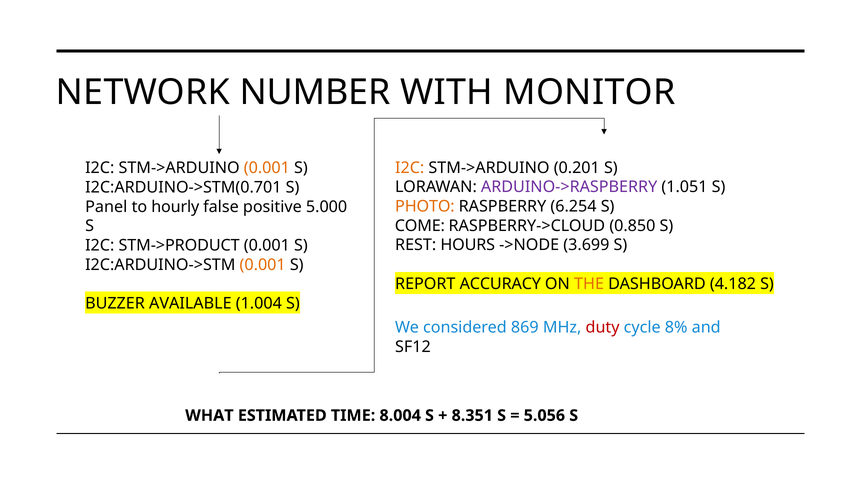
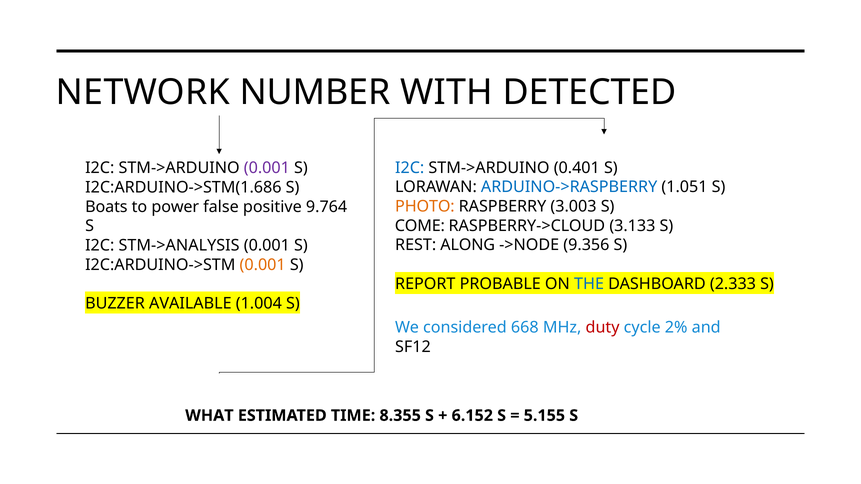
MONITOR: MONITOR -> DETECTED (590, 92)
I2C colour: orange -> blue (410, 168)
0.201: 0.201 -> 0.401 (577, 168)
0.001 colour: orange -> purple (267, 168)
ARDUINO->RASPBERRY colour: purple -> blue (569, 187)
I2C:ARDUINO->STM(0.701: I2C:ARDUINO->STM(0.701 -> I2C:ARDUINO->STM(1.686 (183, 188)
6.254: 6.254 -> 3.003 (574, 207)
Panel: Panel -> Boats (106, 207)
hourly: hourly -> power (175, 207)
5.000: 5.000 -> 9.764 (327, 207)
0.850: 0.850 -> 3.133 (632, 226)
HOURS: HOURS -> ALONG (468, 245)
3.699: 3.699 -> 9.356 (586, 245)
STM->PRODUCT: STM->PRODUCT -> STM->ANALYSIS (179, 246)
ACCURACY: ACCURACY -> PROBABLE (500, 284)
THE colour: orange -> blue (589, 284)
4.182: 4.182 -> 2.333 (733, 284)
869: 869 -> 668 (525, 328)
8%: 8% -> 2% (676, 328)
8.004: 8.004 -> 8.355 (400, 416)
8.351: 8.351 -> 6.152 (472, 416)
5.056: 5.056 -> 5.155 (544, 416)
